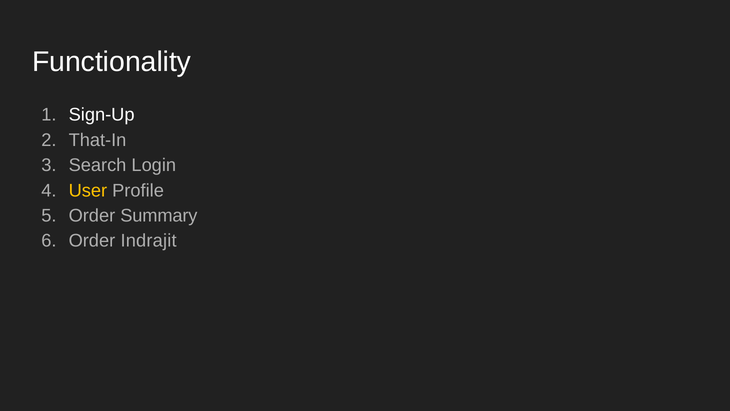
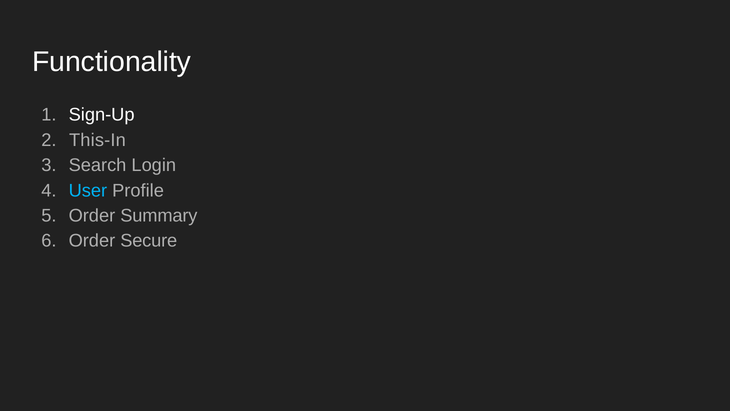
That-In: That-In -> This-In (97, 140)
User colour: yellow -> light blue (88, 190)
Indrajit: Indrajit -> Secure (149, 241)
